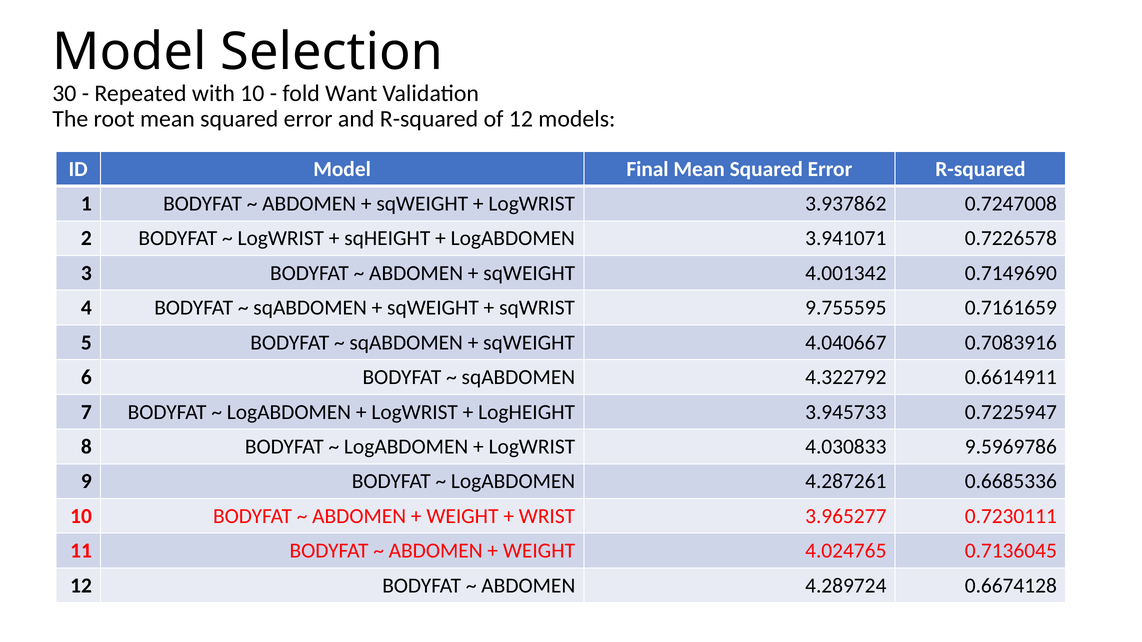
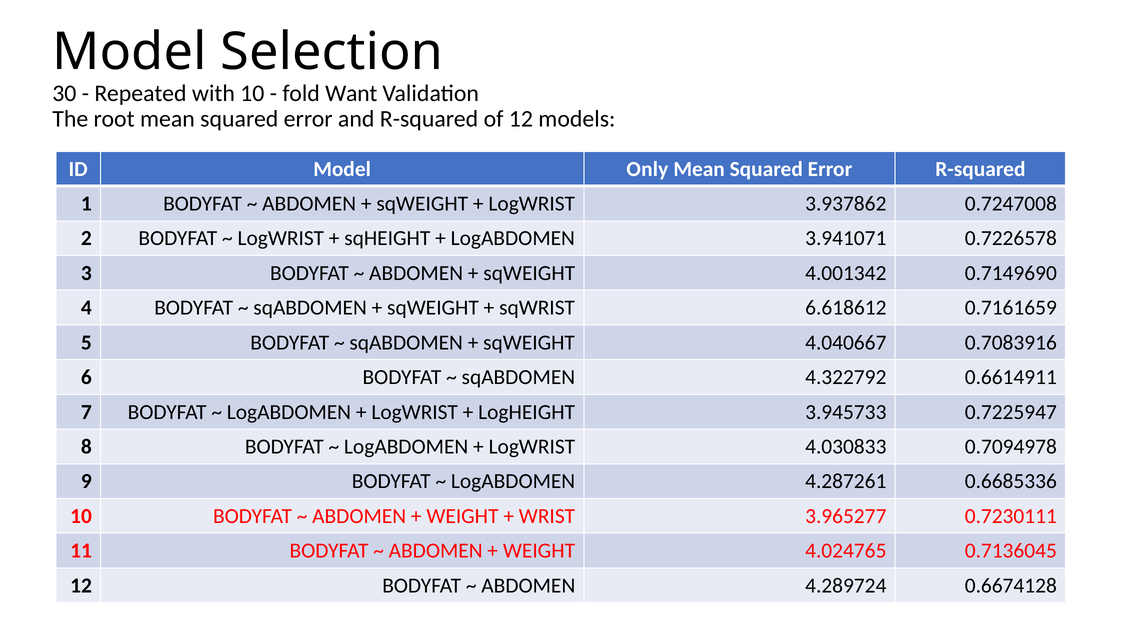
Final: Final -> Only (647, 169)
9.755595: 9.755595 -> 6.618612 (846, 308)
9.5969786: 9.5969786 -> 0.7094978 (1011, 447)
